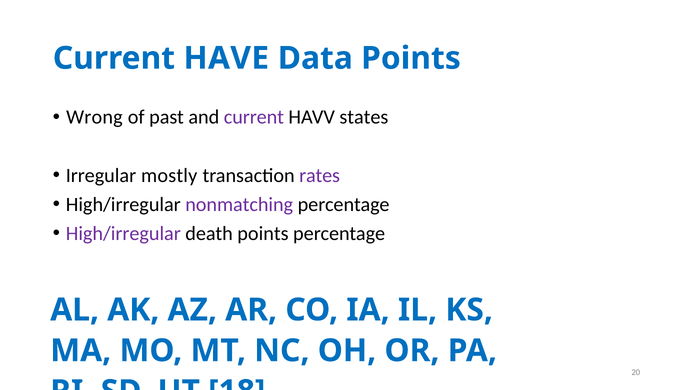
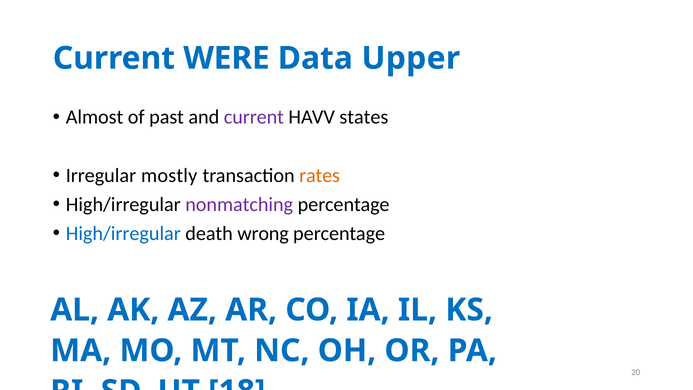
HAVE: HAVE -> WERE (226, 58)
Data Points: Points -> Upper (411, 58)
Wrong: Wrong -> Almost (95, 117)
rates colour: purple -> orange (320, 175)
High/irregular colour: purple -> blue (123, 233)
death points: points -> wrong (263, 233)
